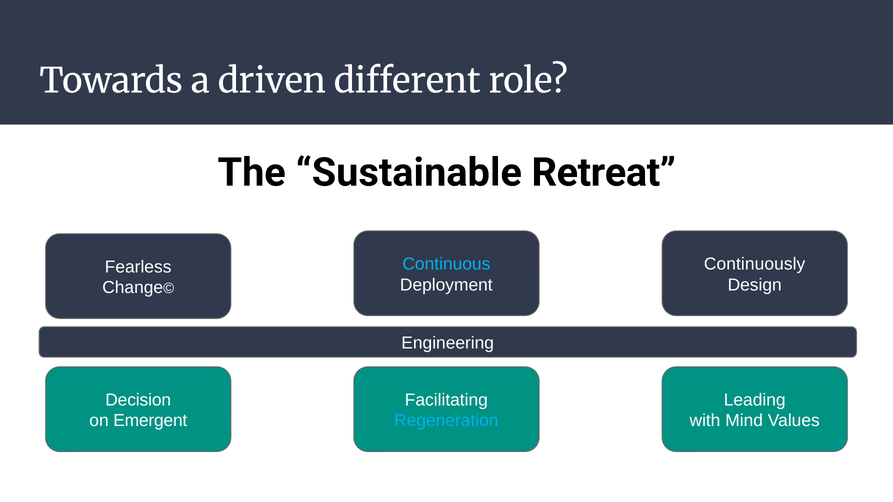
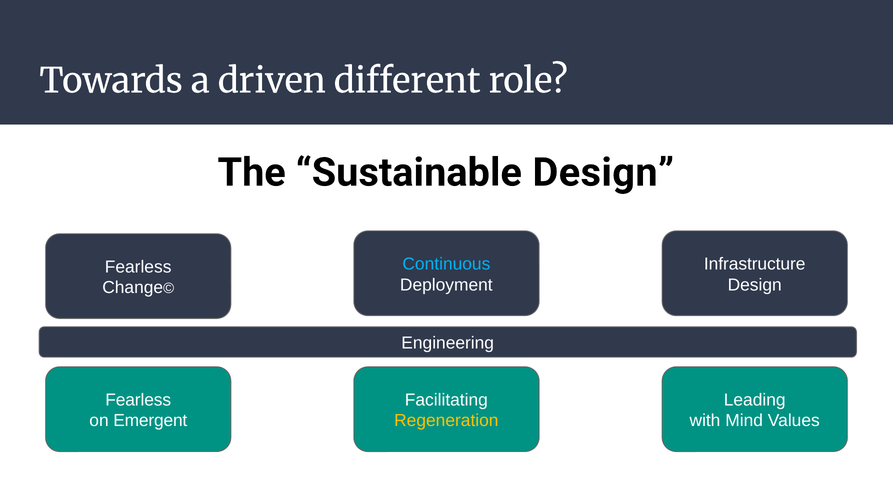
Sustainable Retreat: Retreat -> Design (603, 173)
Continuously: Continuously -> Infrastructure (755, 264)
Decision: Decision -> Fearless (138, 400)
Regeneration colour: light blue -> yellow (446, 421)
